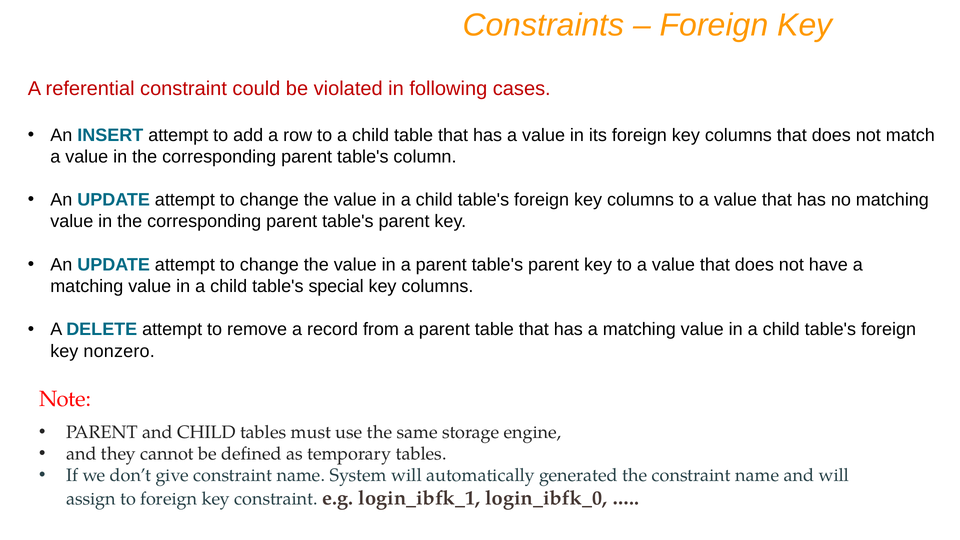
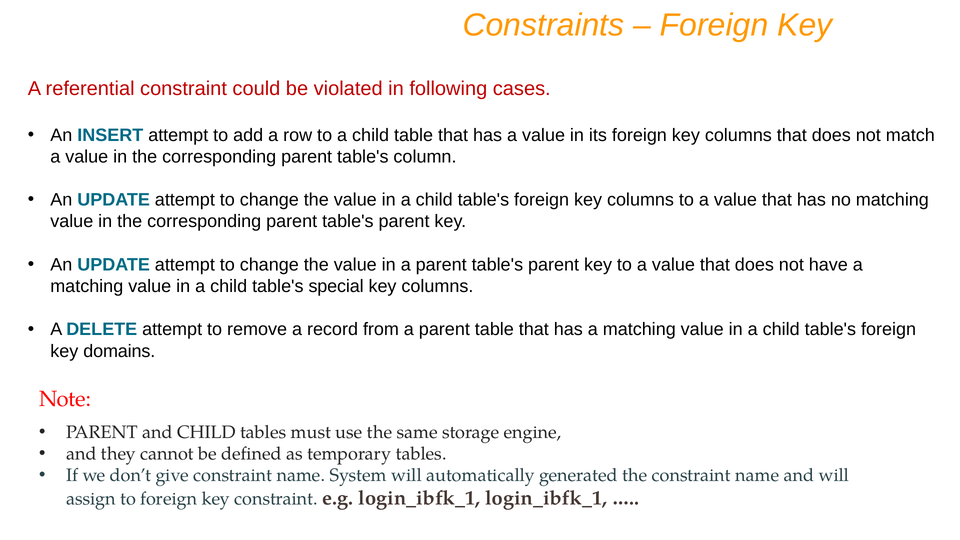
nonzero: nonzero -> domains (119, 351)
login_ibfk_1 login_ibfk_0: login_ibfk_0 -> login_ibfk_1 (546, 498)
